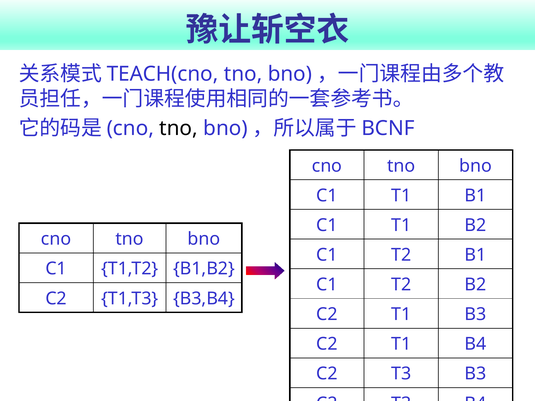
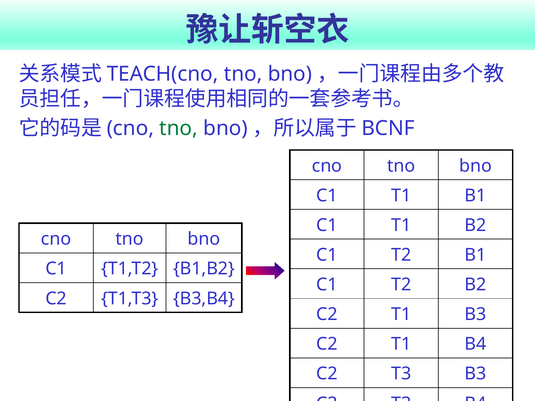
tno colour: black -> green (179, 128)
